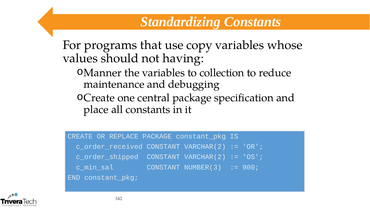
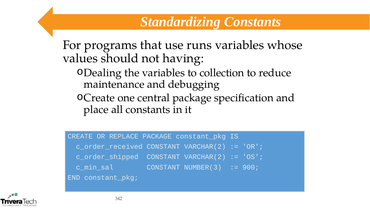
copy: copy -> runs (199, 45)
Manner: Manner -> Dealing (103, 73)
